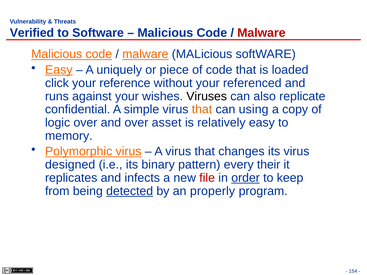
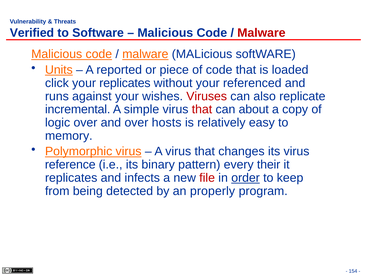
Easy: Easy -> Units (59, 70)
uniquely: uniquely -> reported (119, 70)
your reference: reference -> replicates (125, 83)
Viruses colour: black -> red (207, 96)
confidential: confidential -> incremental (78, 110)
that colour: orange -> red (202, 110)
using: using -> about (254, 110)
asset: asset -> hosts (167, 123)
designed: designed -> reference (70, 165)
detected underline: present -> none (130, 191)
